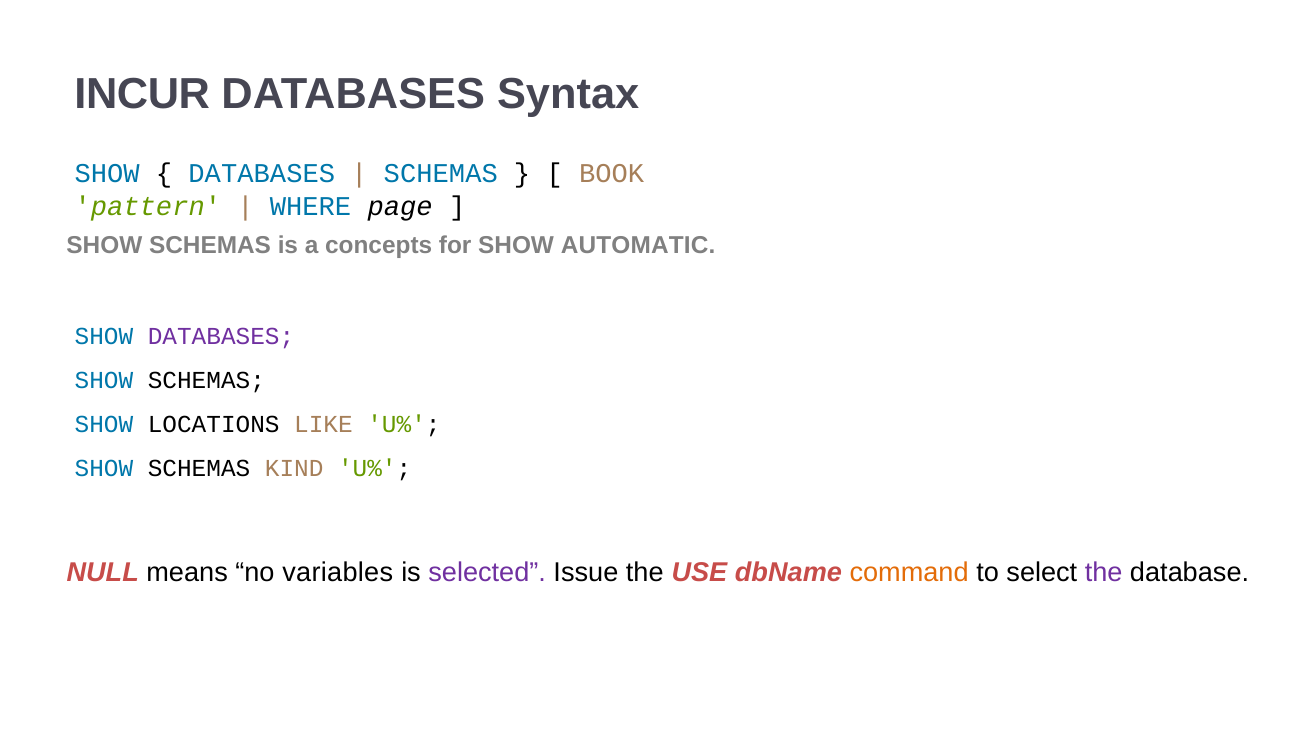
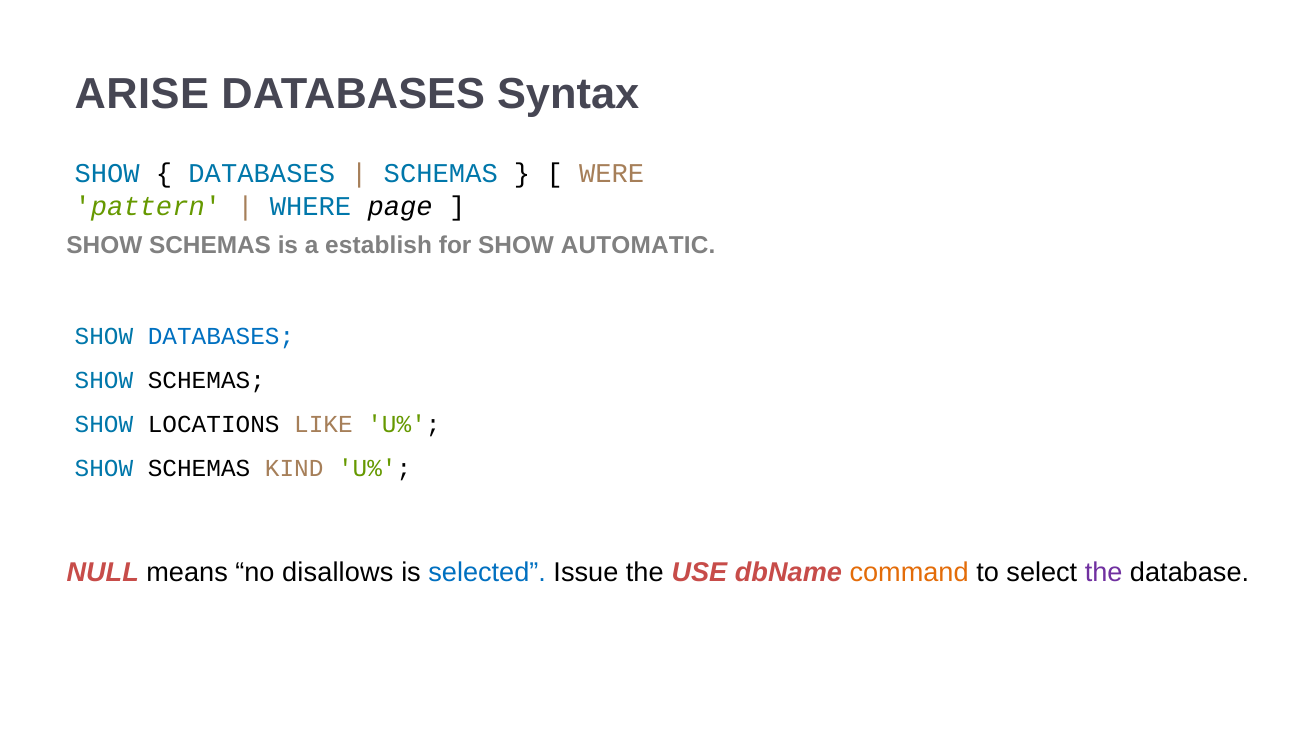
INCUR: INCUR -> ARISE (142, 94)
BOOK: BOOK -> WERE (612, 174)
concepts: concepts -> establish (379, 246)
DATABASES colour: purple -> blue (221, 337)
variables: variables -> disallows (338, 573)
selected colour: purple -> blue (487, 573)
